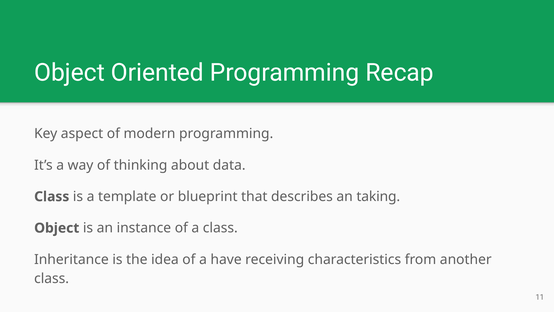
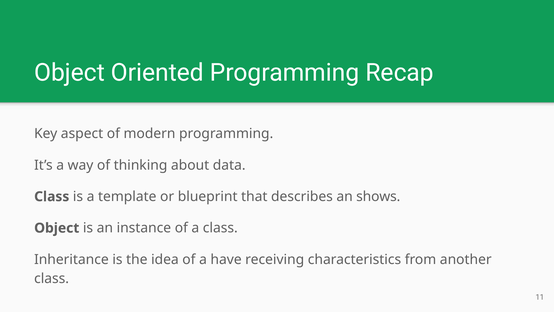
taking: taking -> shows (378, 196)
